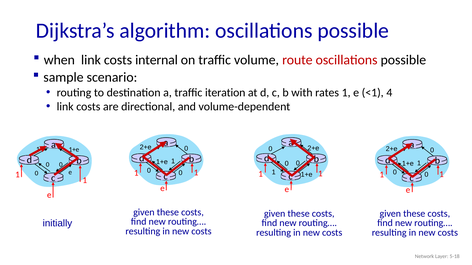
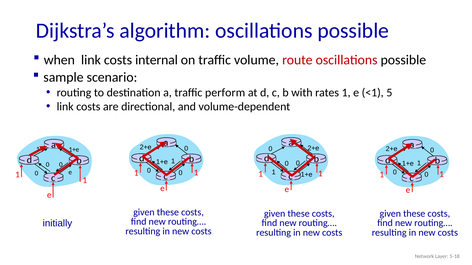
iteration: iteration -> perform (225, 93)
4: 4 -> 5 (389, 93)
